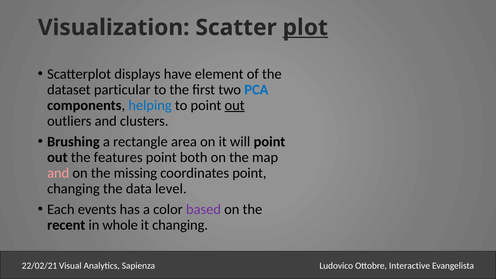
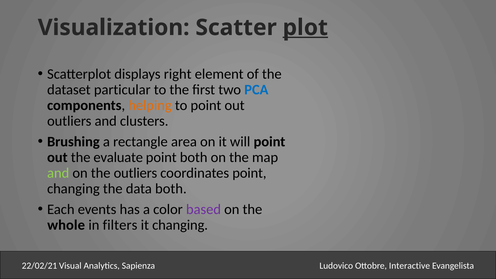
have: have -> right (178, 74)
helping colour: blue -> orange (150, 105)
out underline: present -> none (235, 105)
features: features -> evaluate (118, 157)
and colour: pink -> light green (58, 173)
the missing: missing -> outliers (135, 173)
data level: level -> both (171, 189)
recent: recent -> whole (66, 225)
whole: whole -> filters (120, 225)
